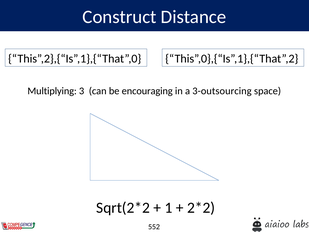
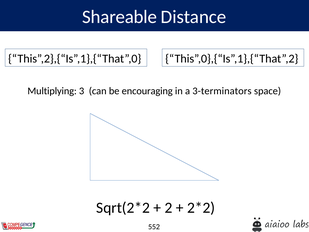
Construct: Construct -> Shareable (120, 17)
3-outsourcing: 3-outsourcing -> 3-terminators (222, 91)
1: 1 -> 2 (169, 208)
